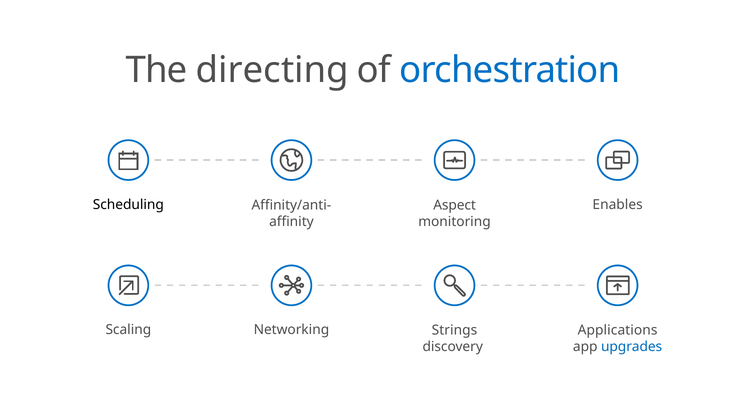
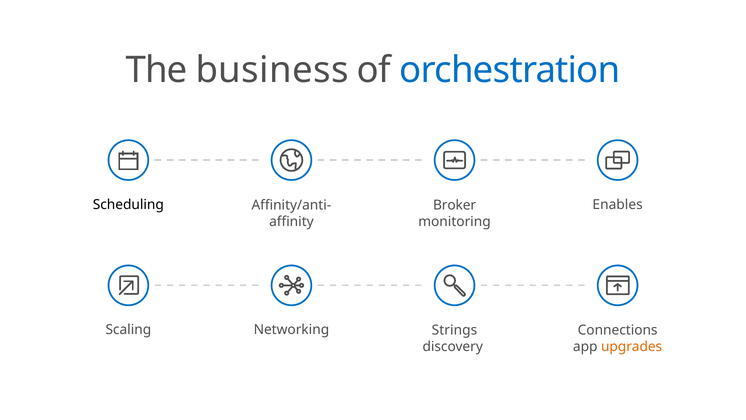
directing: directing -> business (272, 70)
Aspect: Aspect -> Broker (455, 205)
Applications: Applications -> Connections (618, 330)
upgrades colour: blue -> orange (632, 346)
